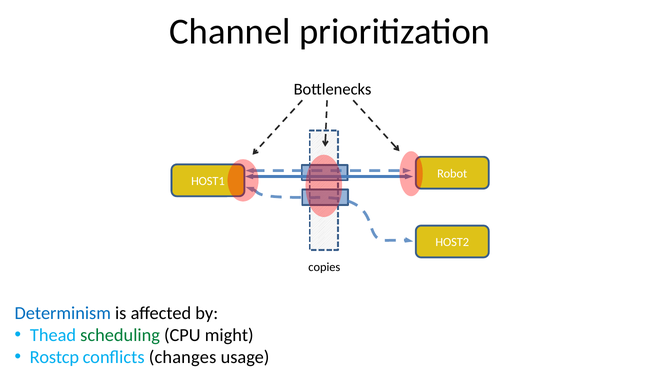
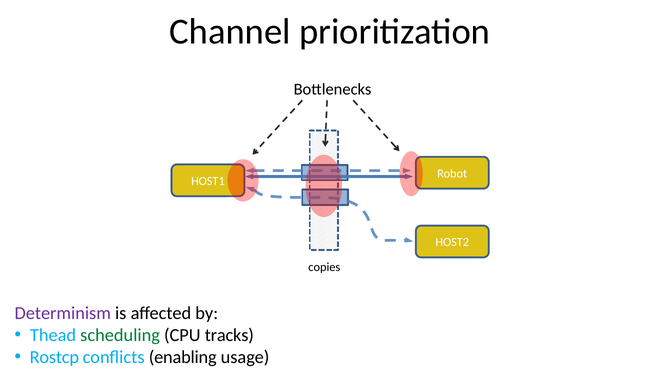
Determinism colour: blue -> purple (63, 313)
might: might -> tracks (229, 335)
changes: changes -> enabling (183, 357)
